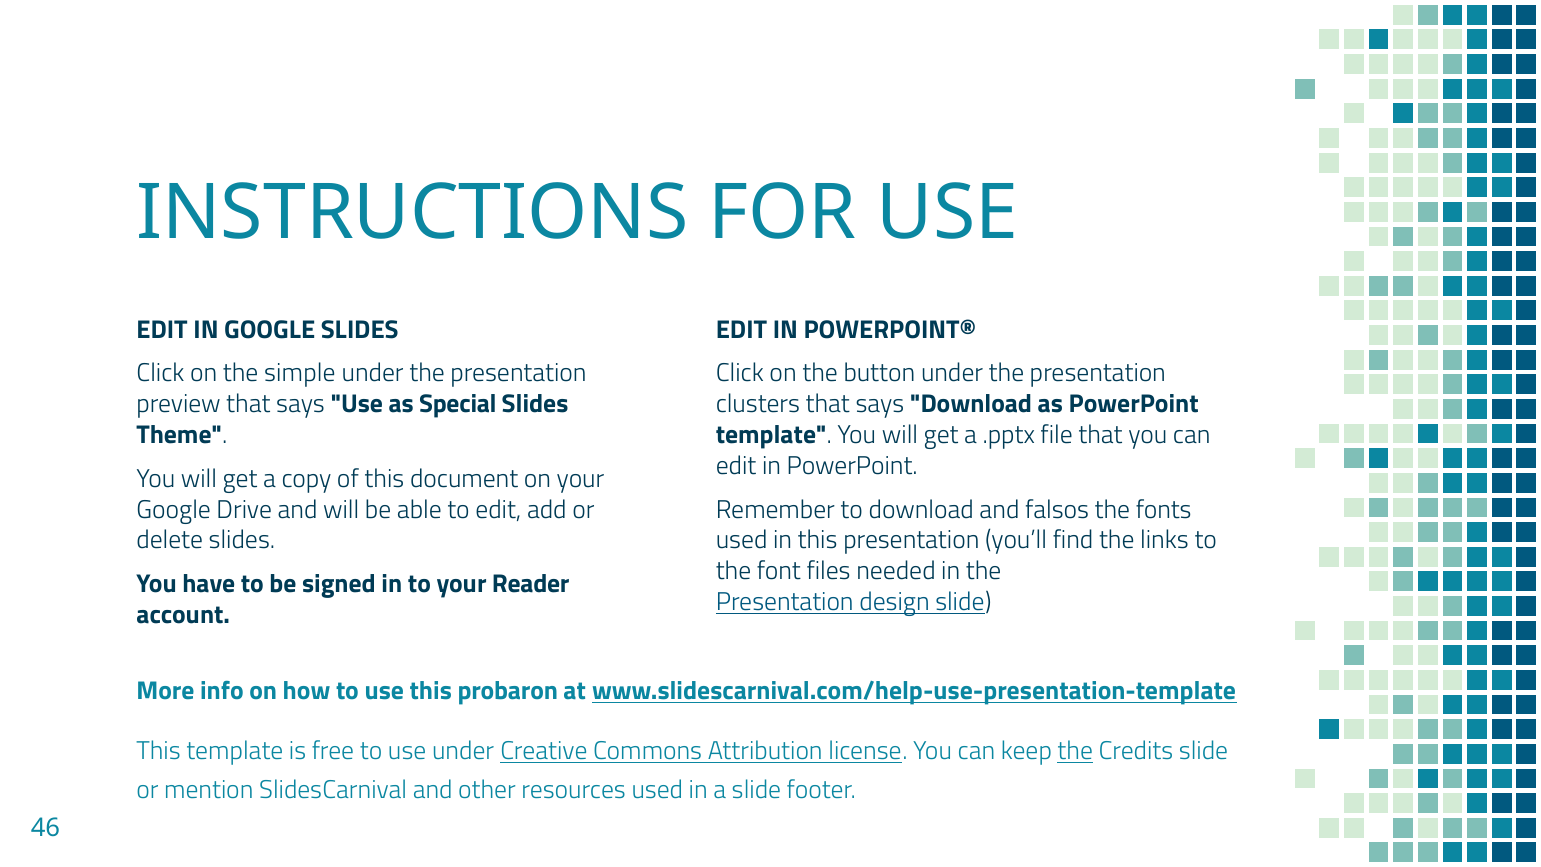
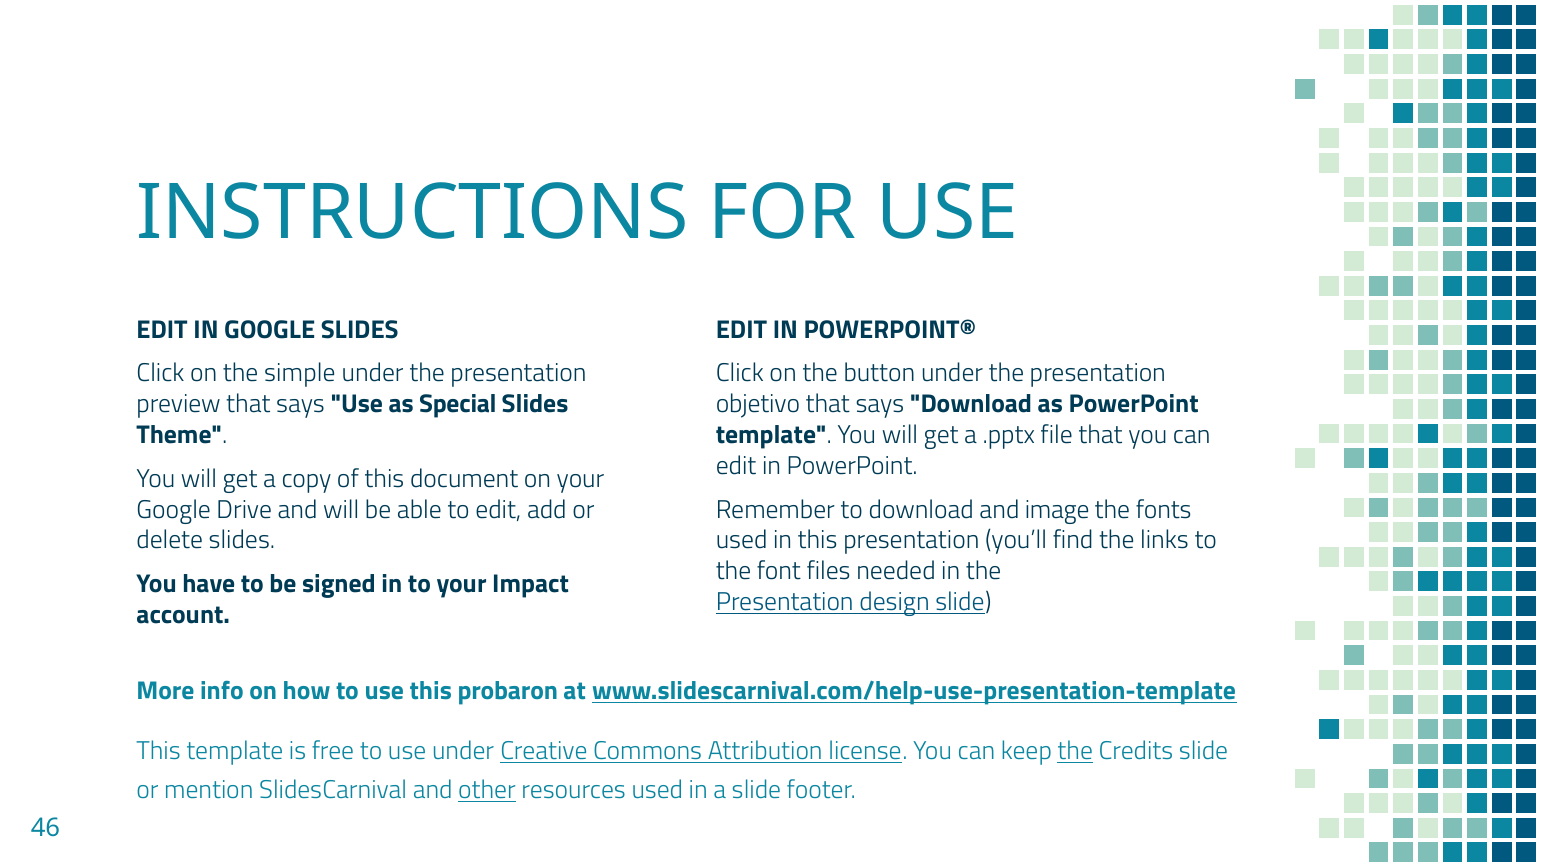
clusters: clusters -> objetivo (758, 404)
falsos: falsos -> image (1057, 509)
Reader: Reader -> Impact (531, 584)
other underline: none -> present (487, 790)
